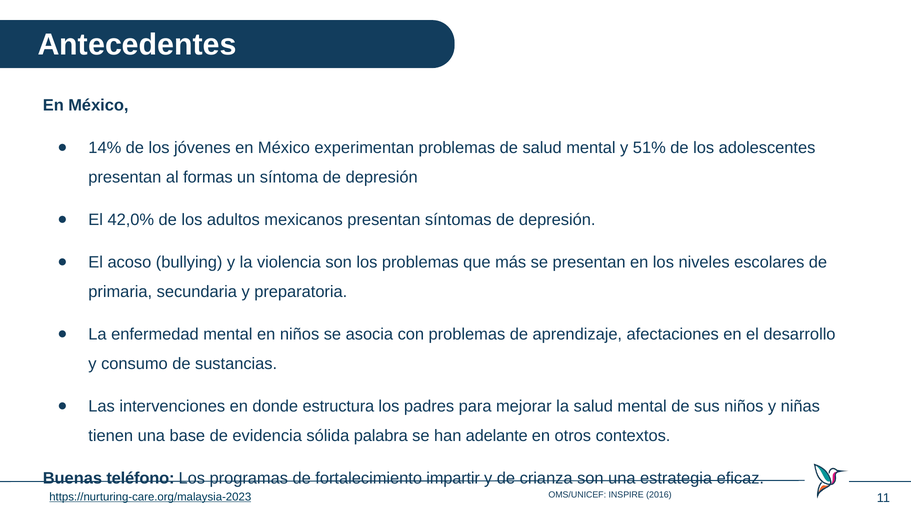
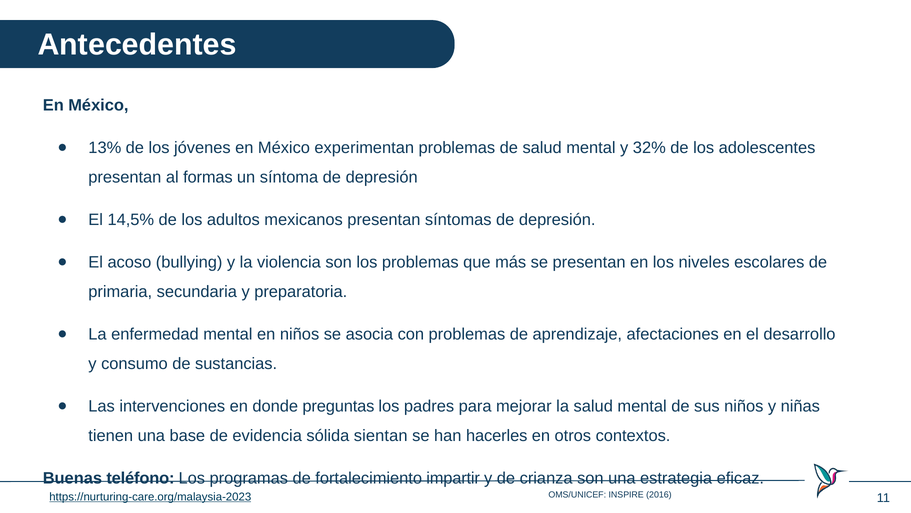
14%: 14% -> 13% (105, 148)
51%: 51% -> 32% (649, 148)
42,0%: 42,0% -> 14,5% (131, 220)
estructura: estructura -> preguntas (338, 406)
palabra: palabra -> sientan (381, 435)
adelante: adelante -> hacerles (497, 435)
